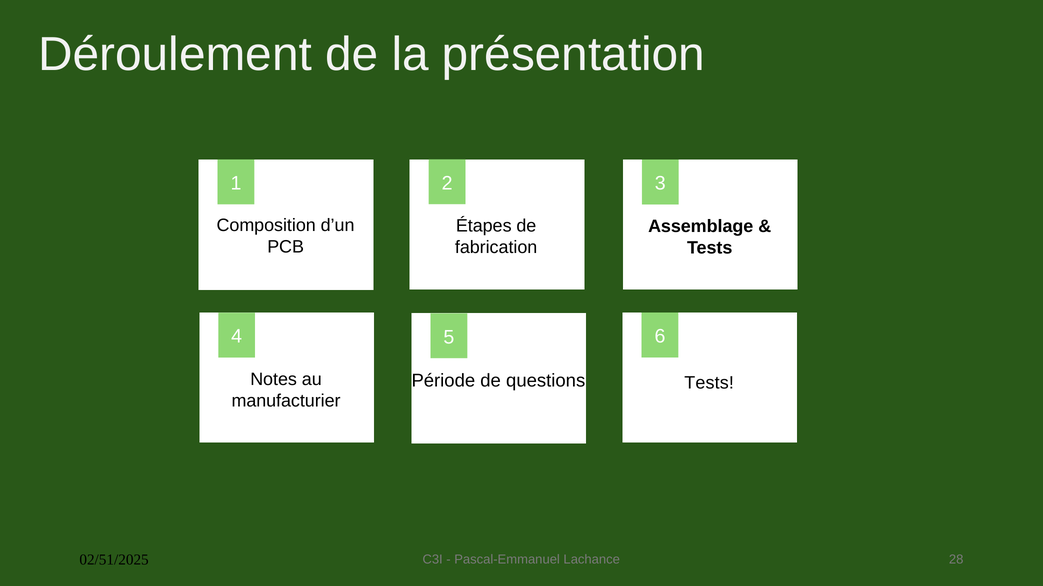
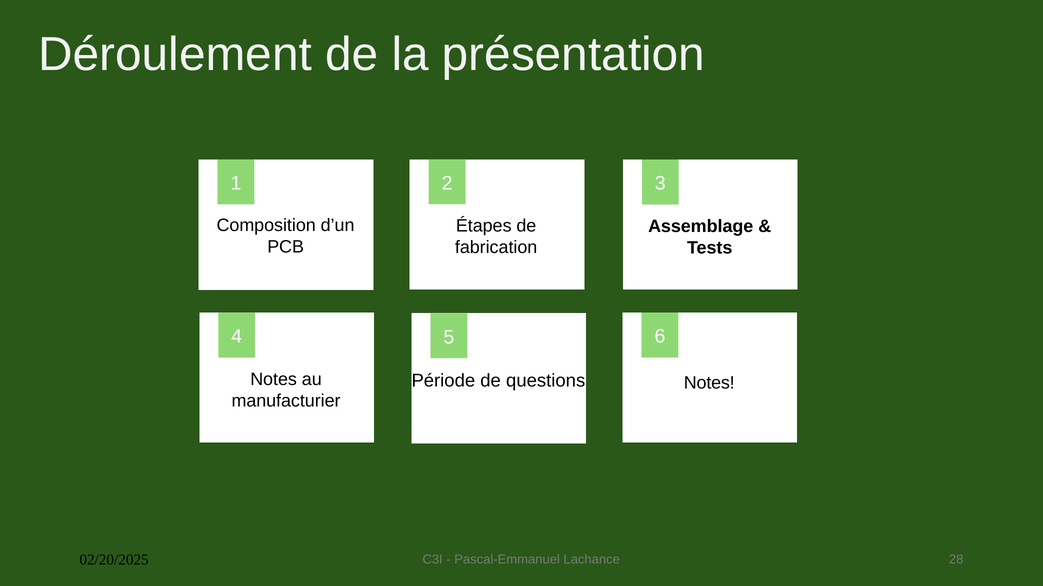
Tests: Tests -> Notes (709, 383)
02/51/2025: 02/51/2025 -> 02/20/2025 (114, 560)
